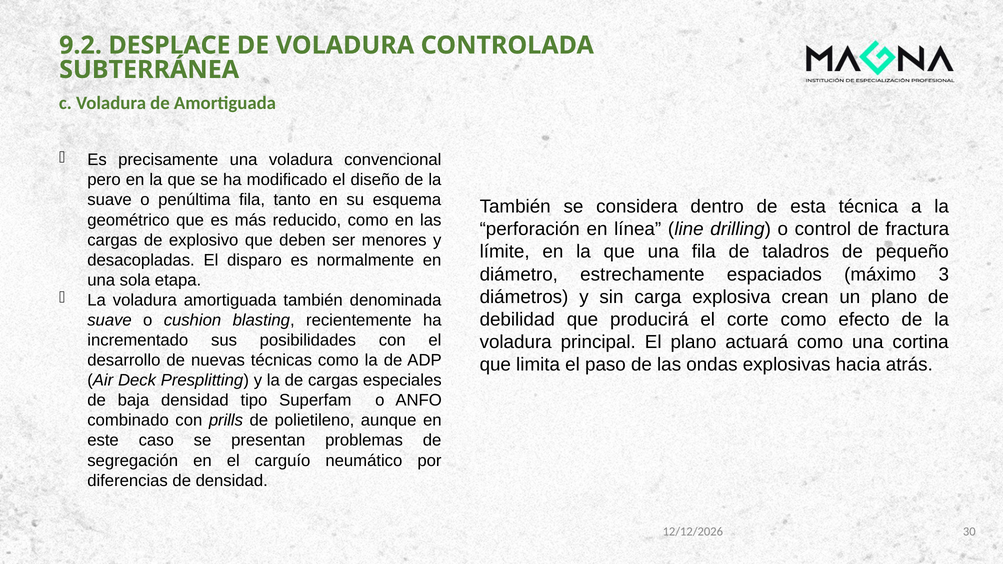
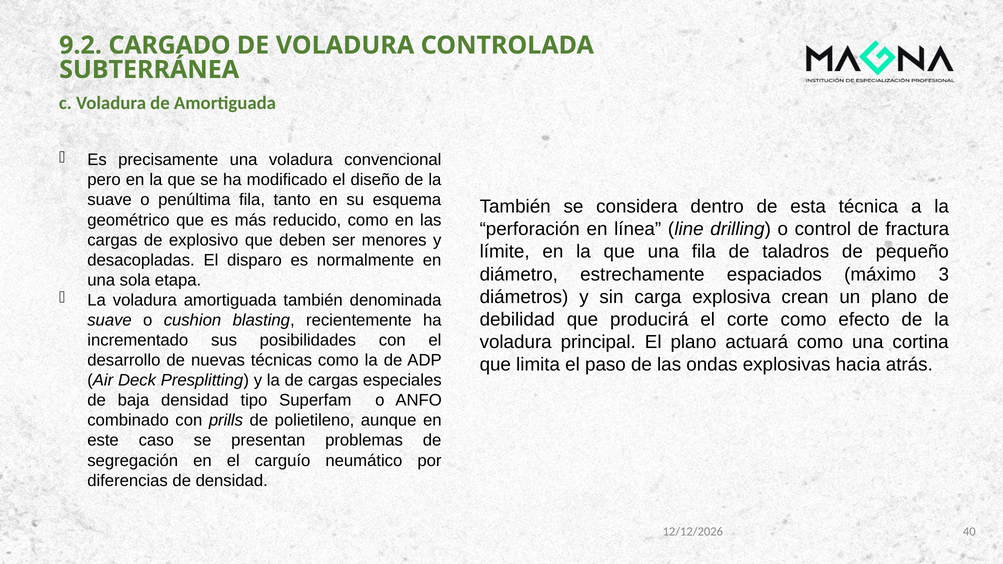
DESPLACE: DESPLACE -> CARGADO (170, 45)
30: 30 -> 40 (969, 532)
